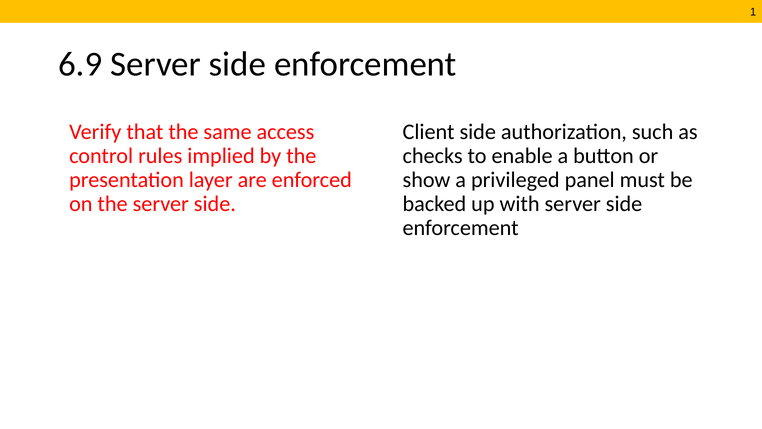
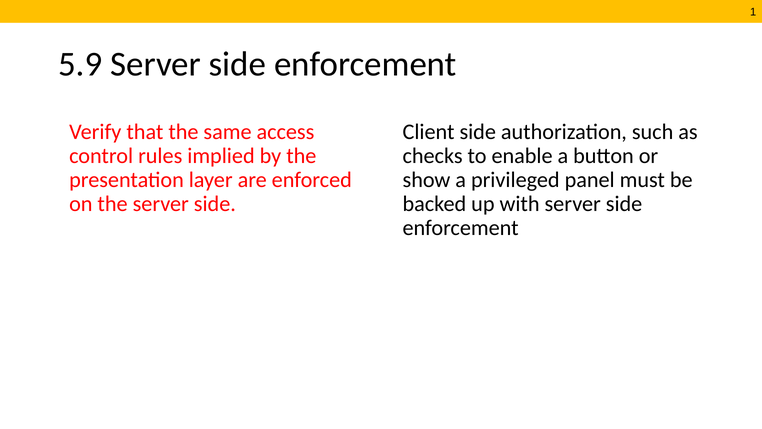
6.9: 6.9 -> 5.9 (80, 64)
